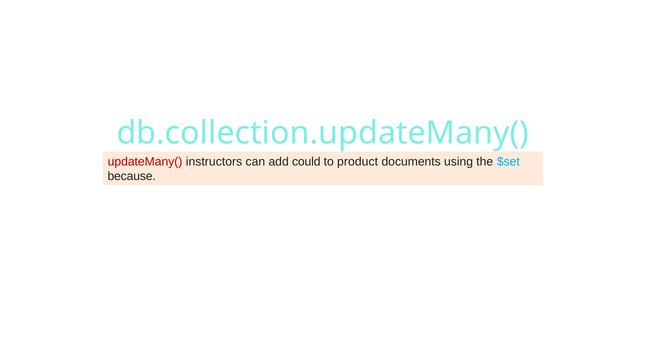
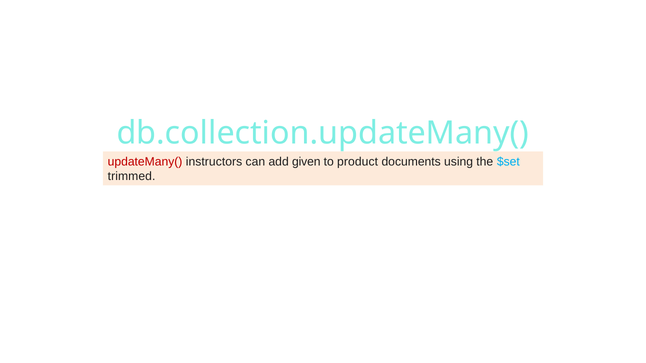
could: could -> given (306, 162)
because: because -> trimmed (132, 177)
